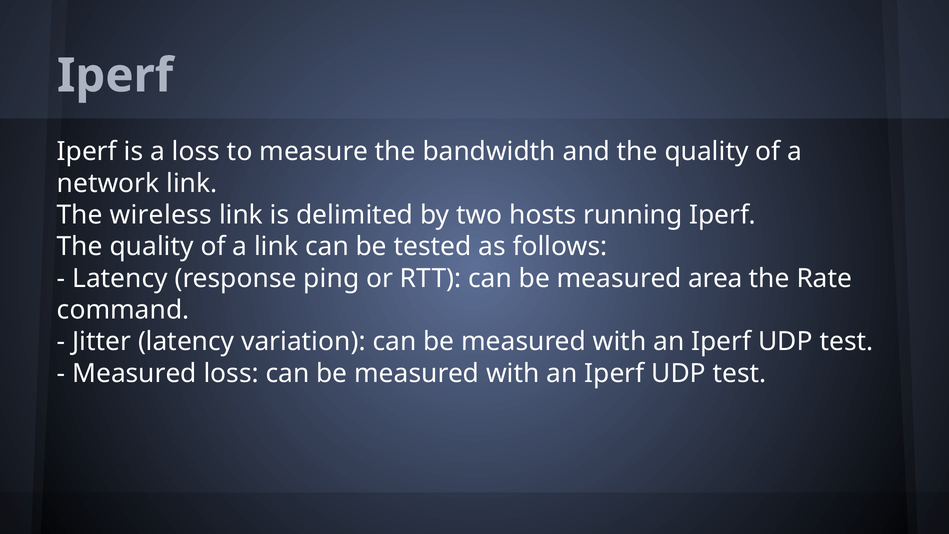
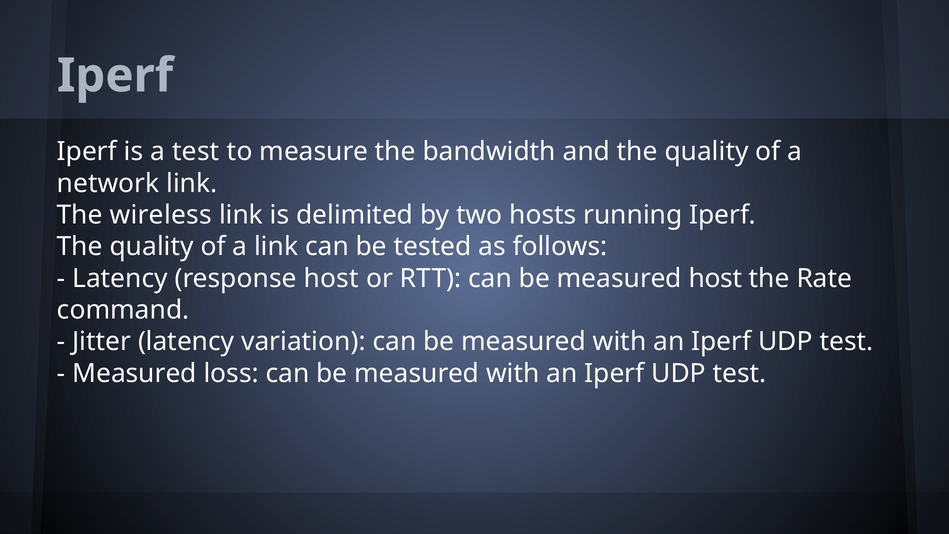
a loss: loss -> test (196, 152)
response ping: ping -> host (331, 278)
measured area: area -> host (715, 278)
